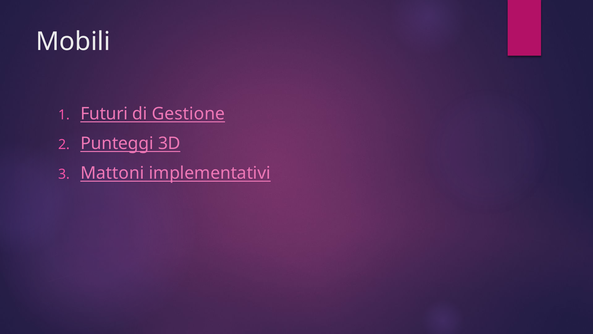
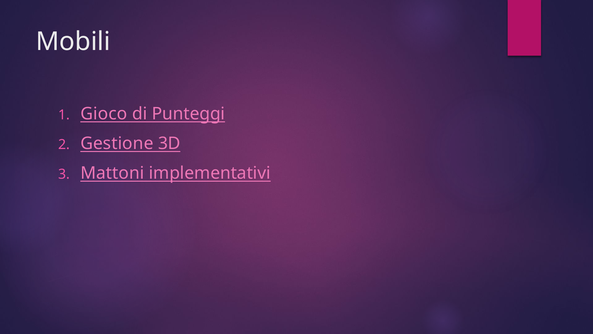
Futuri: Futuri -> Gioco (104, 114)
Gestione: Gestione -> Punteggi (188, 114)
Punteggi: Punteggi -> Gestione (117, 143)
